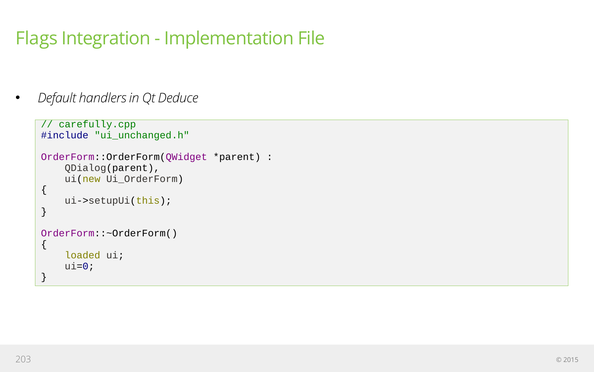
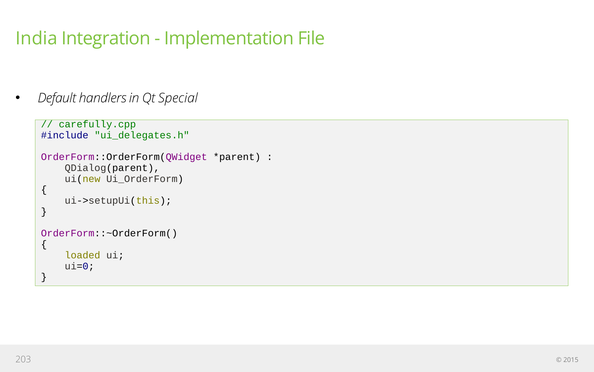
Flags: Flags -> India (37, 39)
Deduce: Deduce -> Special (178, 98)
ui_unchanged.h: ui_unchanged.h -> ui_delegates.h (142, 135)
